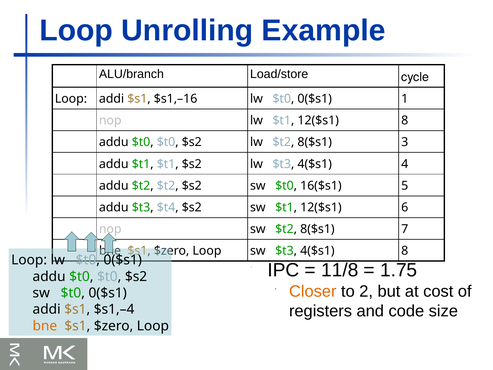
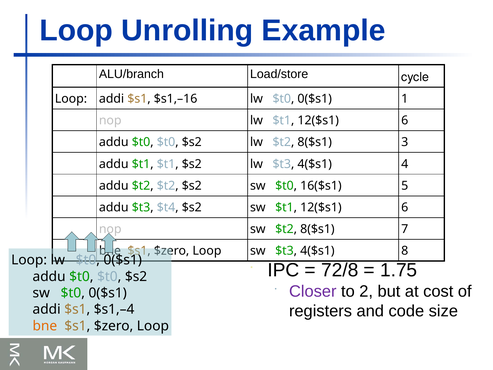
lw $t1 12($s1 8: 8 -> 6 (405, 120)
11/8: 11/8 -> 72/8 (340, 270)
Closer colour: orange -> purple (313, 291)
